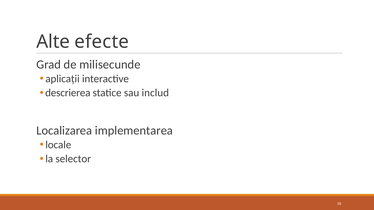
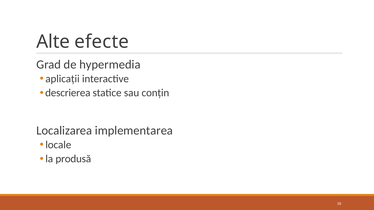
milisecunde: milisecunde -> hypermedia (110, 65)
includ: includ -> conțin (155, 93)
selector: selector -> produsă (73, 159)
